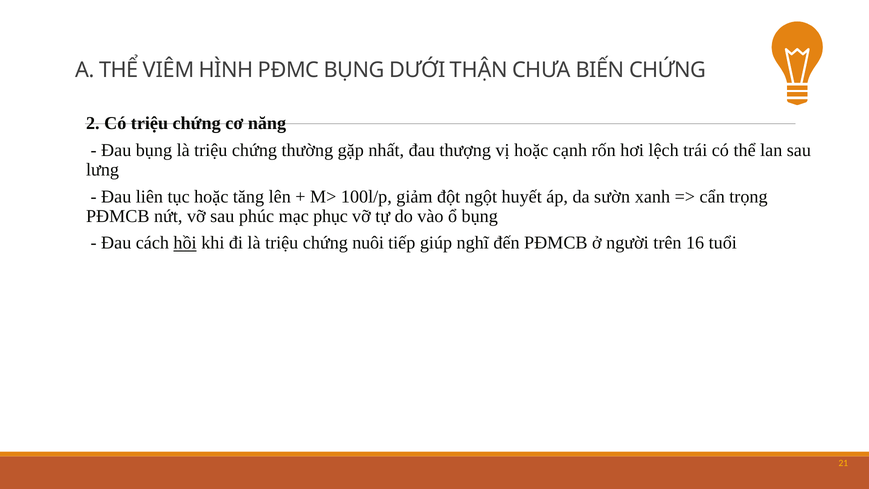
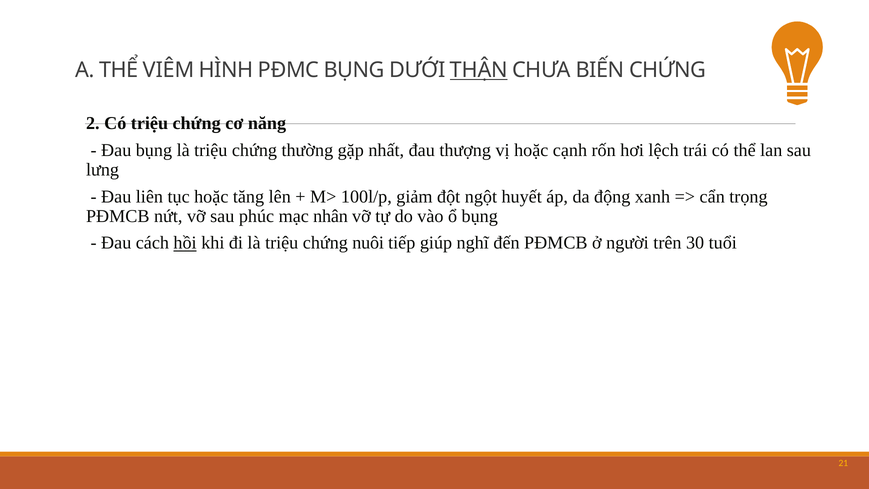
THẬN underline: none -> present (479, 70)
sườn: sườn -> động (612, 197)
phục: phục -> nhân (331, 216)
16: 16 -> 30 (695, 243)
